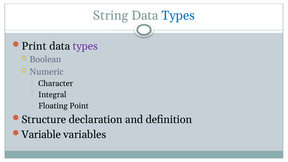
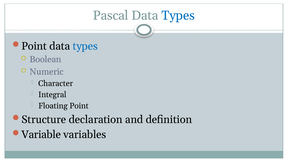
String: String -> Pascal (111, 15)
Print: Print -> Point (34, 46)
types colour: purple -> blue (85, 46)
